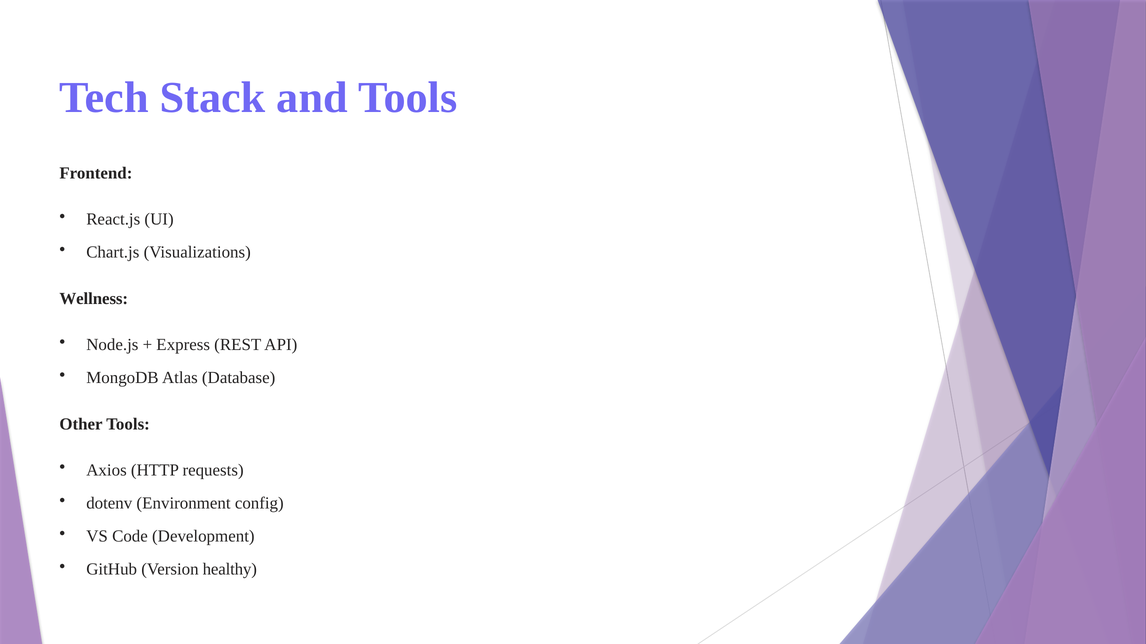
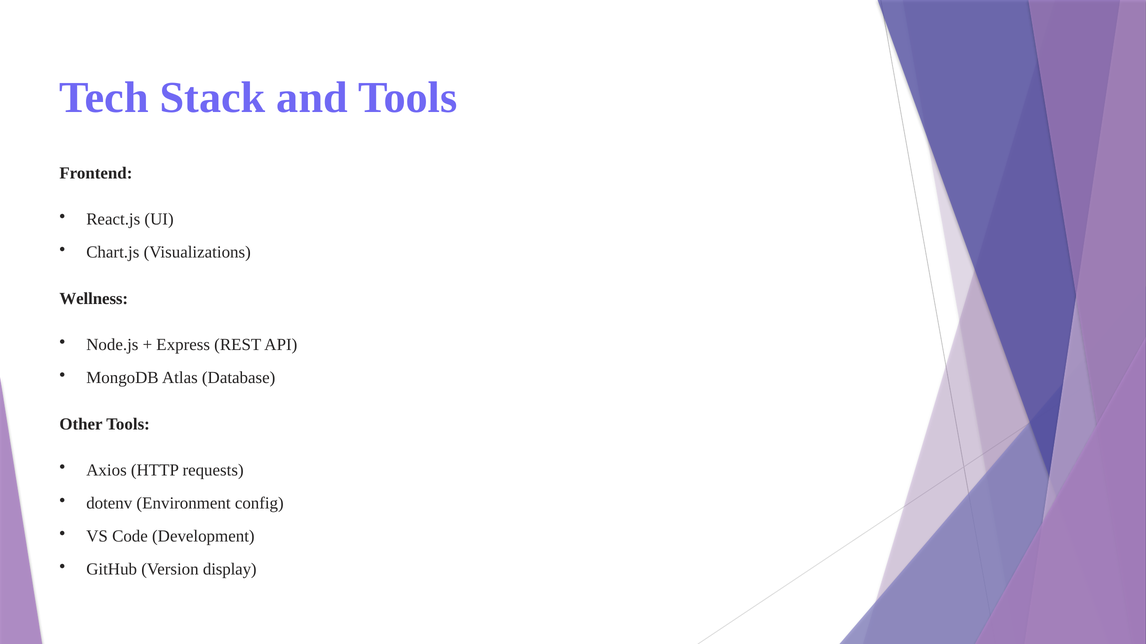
healthy: healthy -> display (230, 570)
